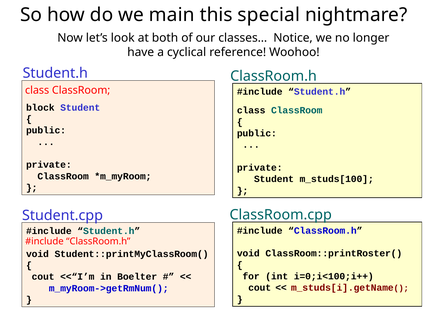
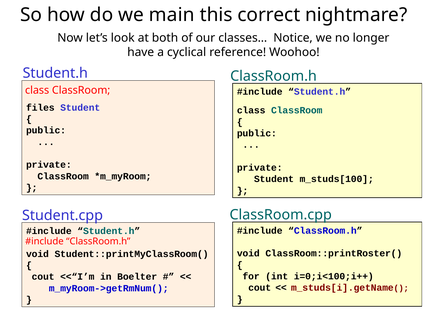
special: special -> correct (269, 15)
block: block -> files (40, 108)
